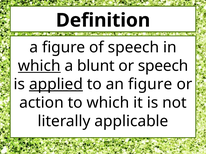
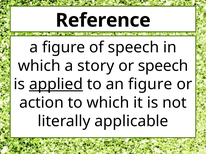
Definition: Definition -> Reference (103, 20)
which underline: present -> none (39, 66)
blunt: blunt -> story (96, 66)
